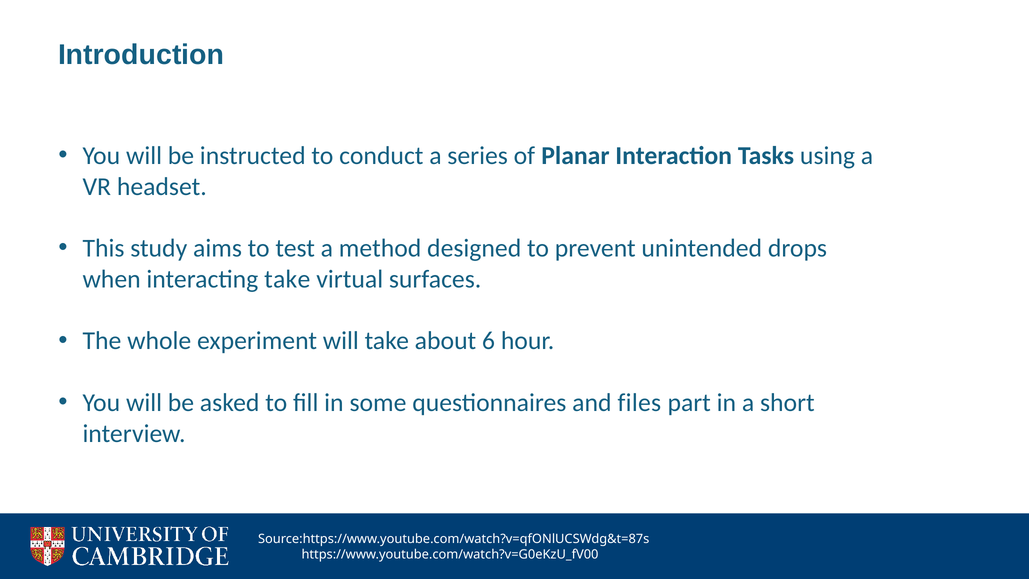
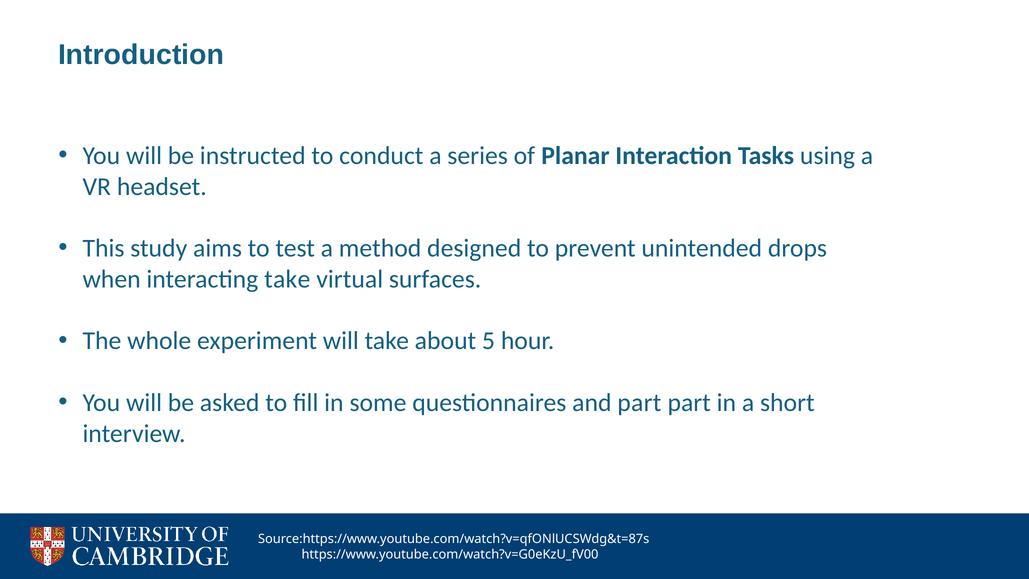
6: 6 -> 5 (488, 341)
and files: files -> part (639, 403)
